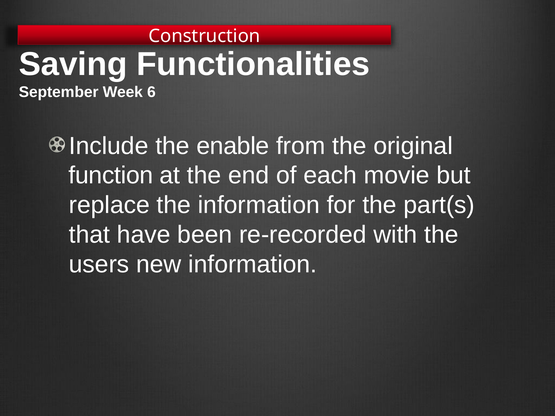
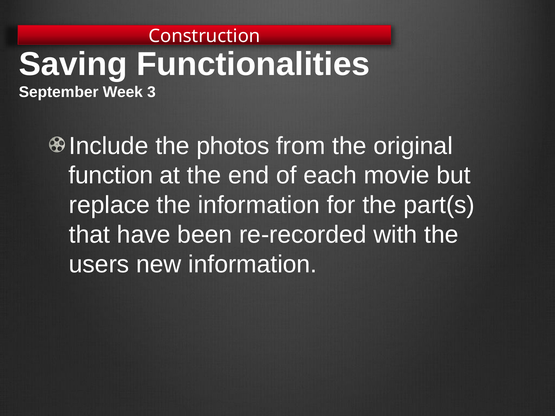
6: 6 -> 3 (151, 92)
enable: enable -> photos (233, 146)
